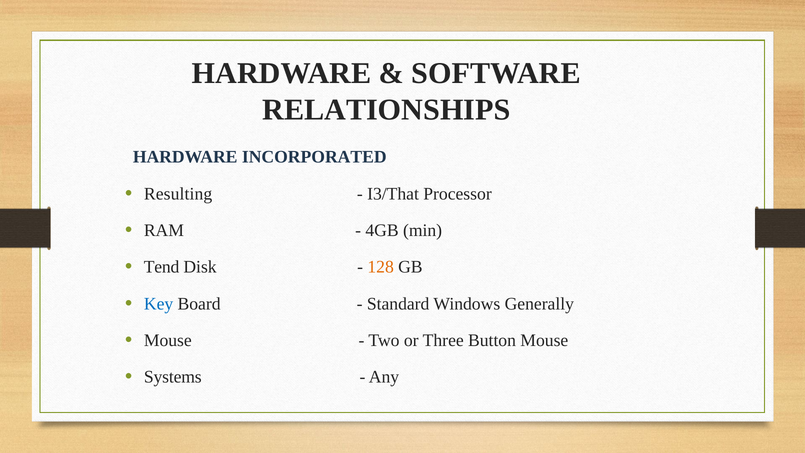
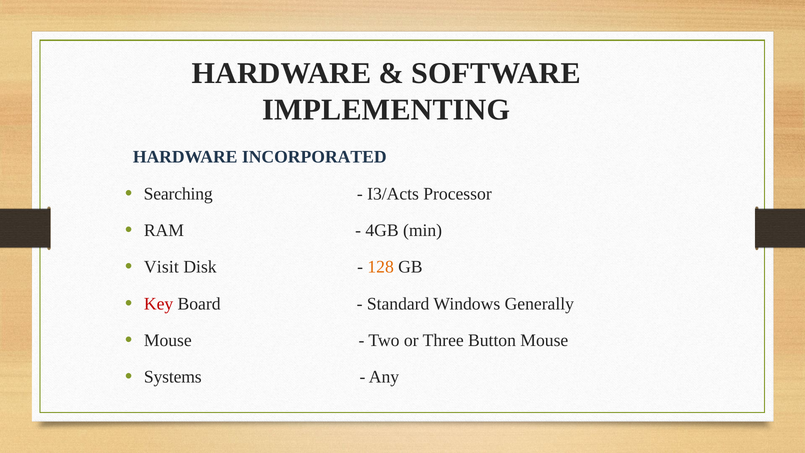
RELATIONSHIPS: RELATIONSHIPS -> IMPLEMENTING (386, 110)
Resulting: Resulting -> Searching (178, 194)
I3/That: I3/That -> I3/Acts (393, 194)
Tend: Tend -> Visit (161, 267)
Key colour: blue -> red (159, 304)
